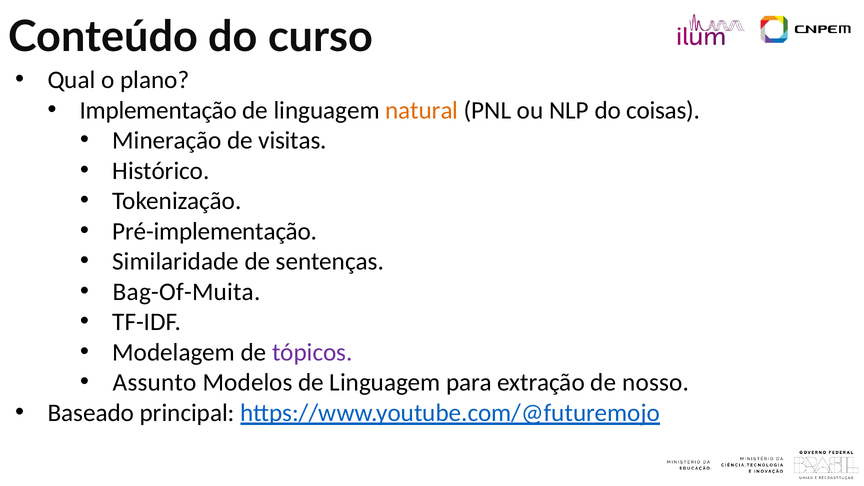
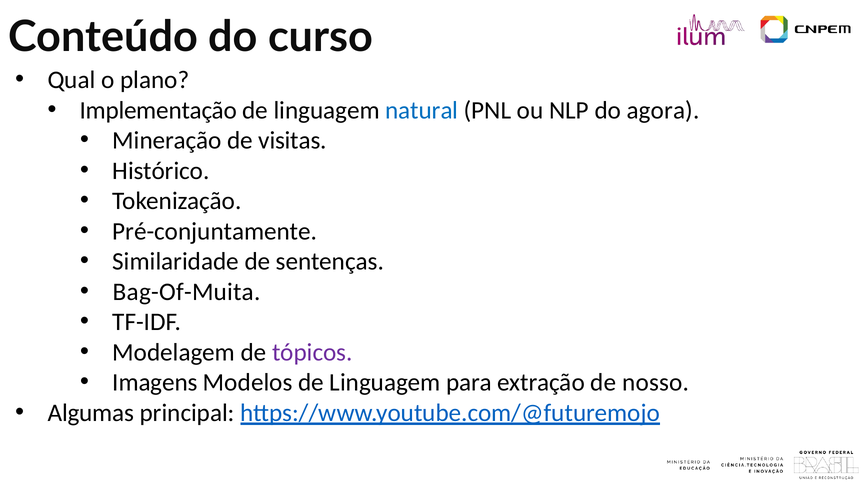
natural colour: orange -> blue (422, 110)
coisas: coisas -> agora (663, 110)
Pré-implementação: Pré-implementação -> Pré-conjuntamente (215, 231)
Assunto: Assunto -> Imagens (155, 383)
Baseado: Baseado -> Algumas (91, 413)
